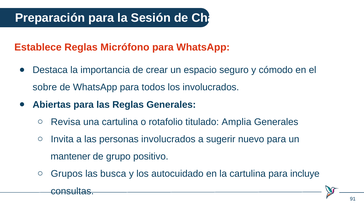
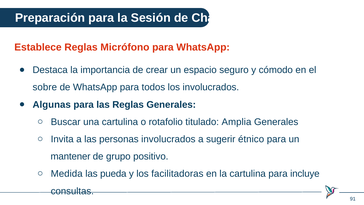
Abiertas: Abiertas -> Algunas (52, 104)
Revisa: Revisa -> Buscar (66, 122)
nuevo: nuevo -> étnico (251, 139)
Grupos: Grupos -> Medida (67, 174)
busca: busca -> pueda (113, 174)
autocuidado: autocuidado -> facilitadoras (177, 174)
